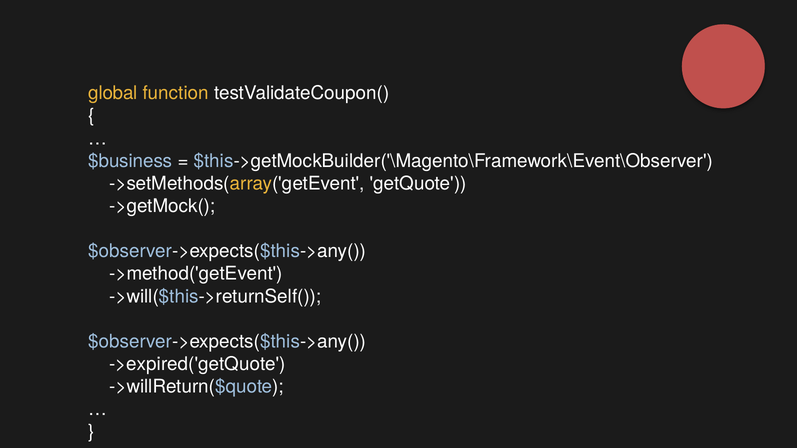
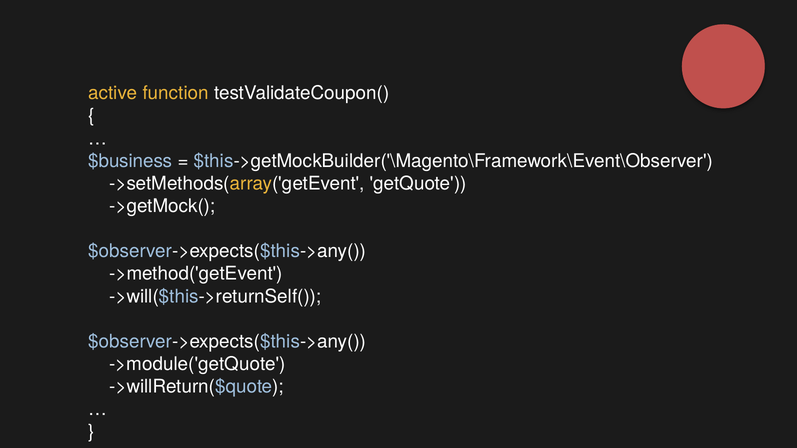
global: global -> active (113, 93)
->expired('getQuote: ->expired('getQuote -> ->module('getQuote (197, 364)
